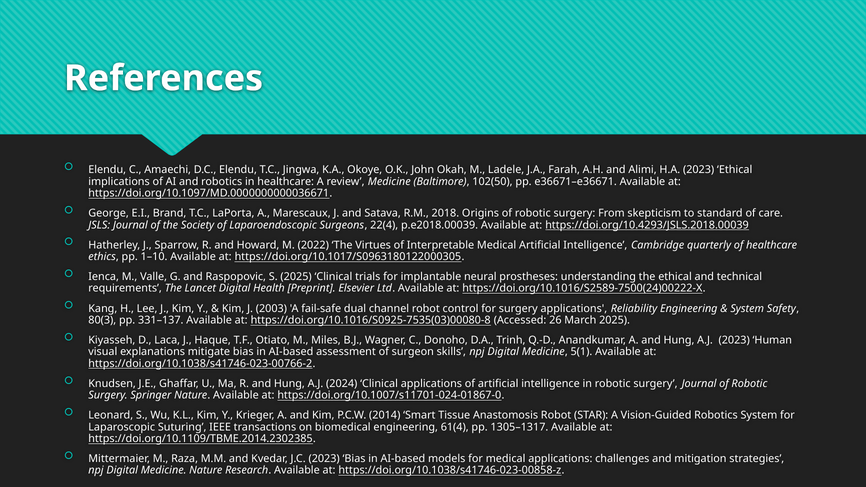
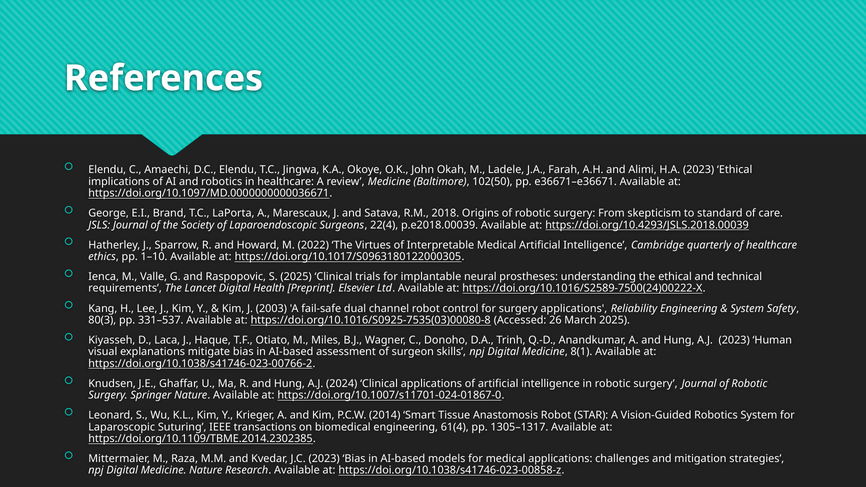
331–137: 331–137 -> 331–537 (161, 320)
5(1: 5(1 -> 8(1 (581, 352)
